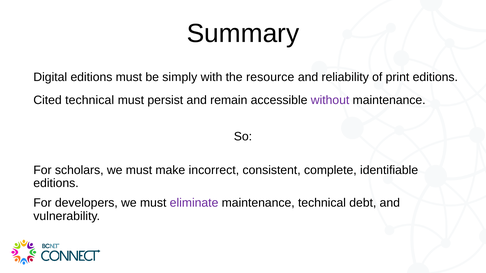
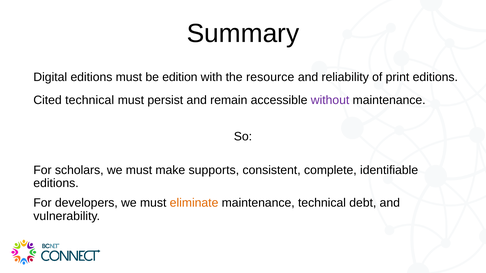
simply: simply -> edition (180, 77)
incorrect: incorrect -> supports (214, 170)
eliminate colour: purple -> orange (194, 203)
